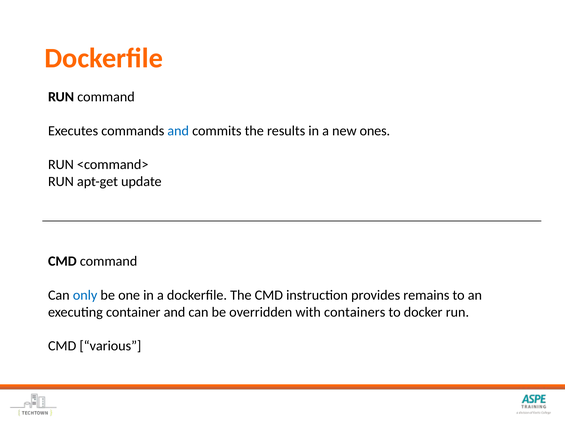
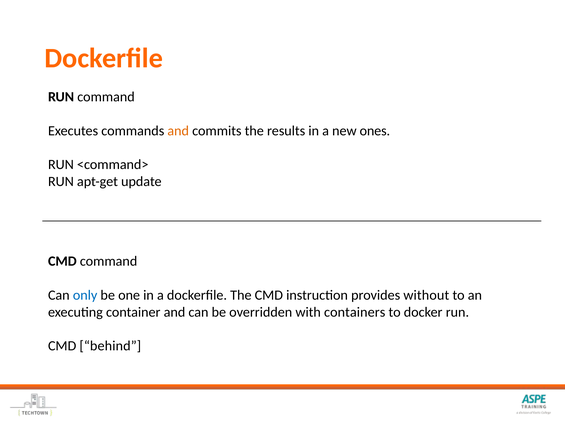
and colour: blue -> orange (178, 131)
remains: remains -> without (426, 296)
various: various -> behind (110, 347)
